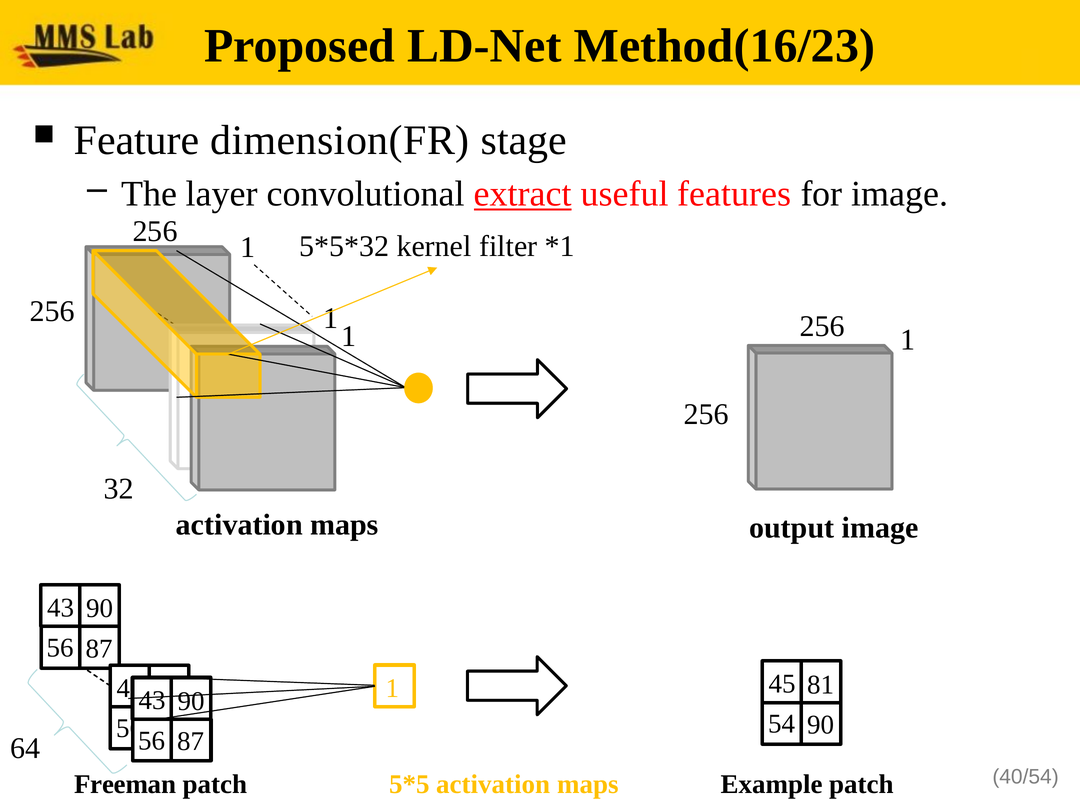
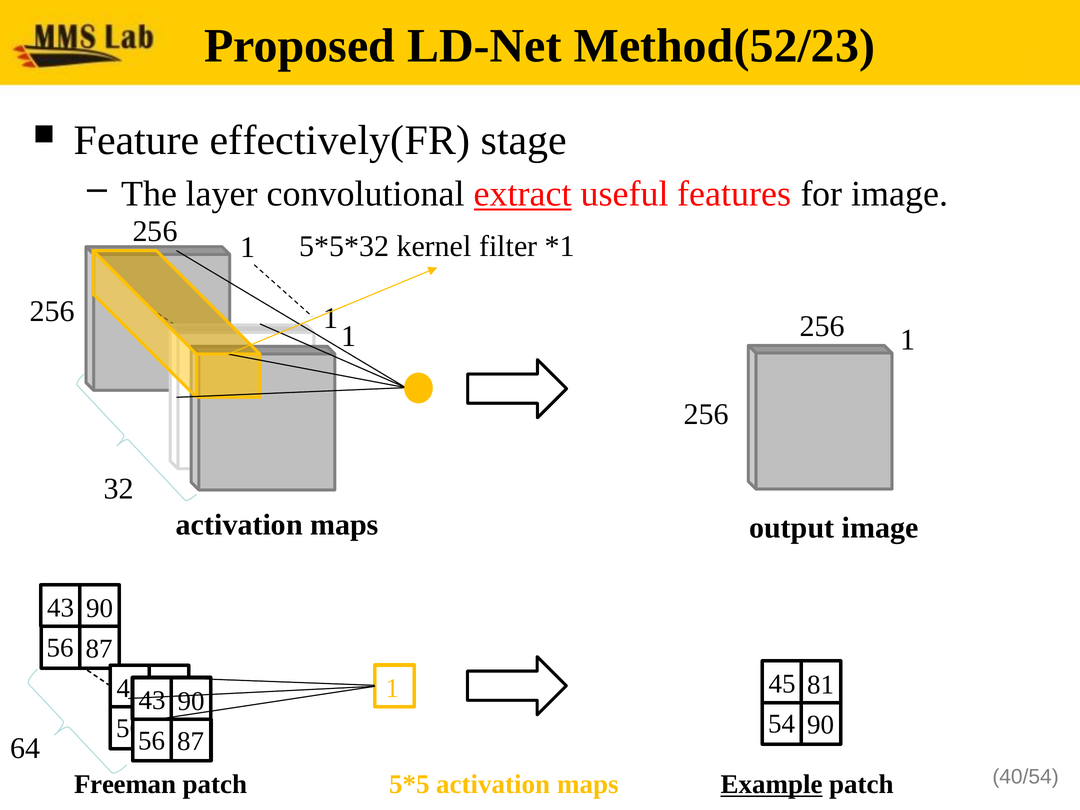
Method(16/23: Method(16/23 -> Method(52/23 (724, 46)
dimension(FR: dimension(FR -> effectively(FR (340, 140)
Example underline: none -> present (772, 784)
